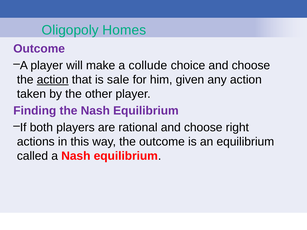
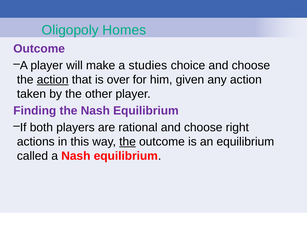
collude: collude -> studies (148, 65)
sale: sale -> over (118, 80)
the underline: none -> present (128, 142)
